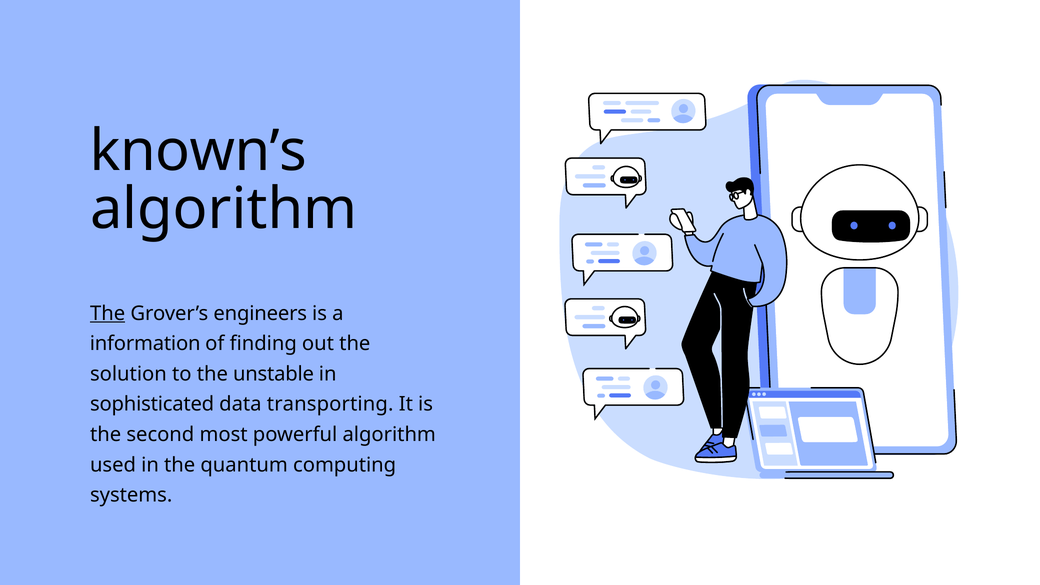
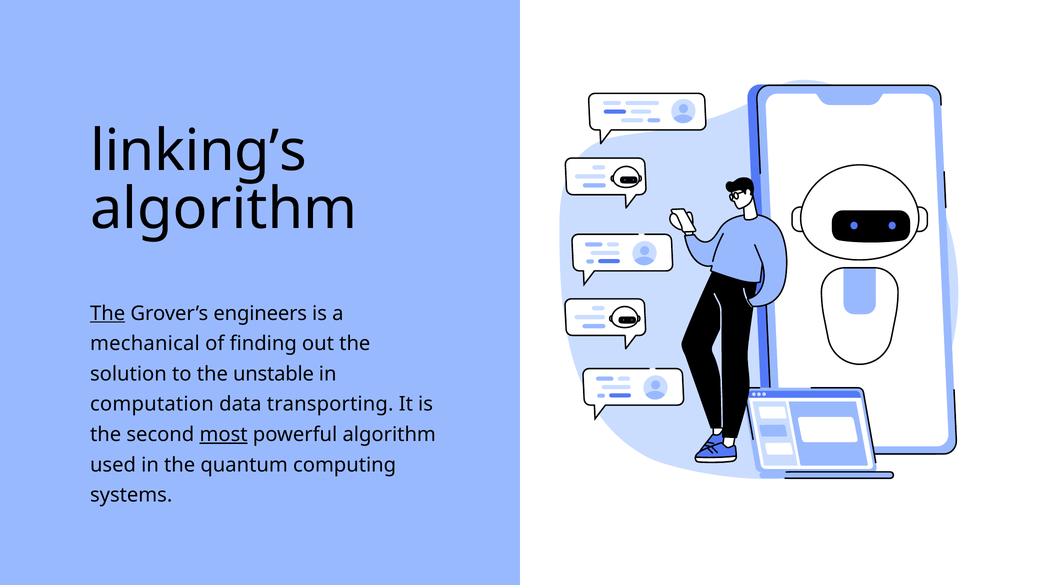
known’s: known’s -> linking’s (198, 151)
information: information -> mechanical (145, 344)
sophisticated: sophisticated -> computation (152, 404)
most underline: none -> present (224, 435)
